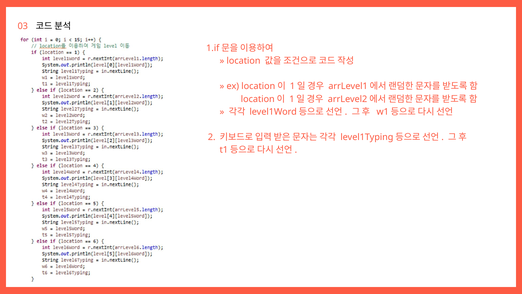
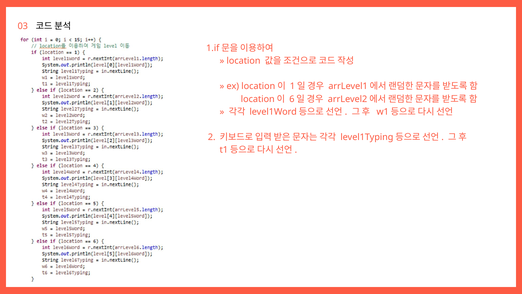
1: 1 -> 6 (292, 99)
